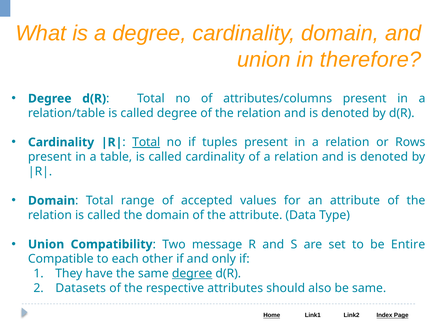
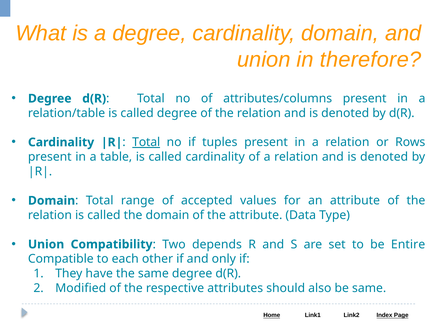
message: message -> depends (217, 244)
degree underline: present -> none (192, 273)
Datasets: Datasets -> Modified (81, 288)
